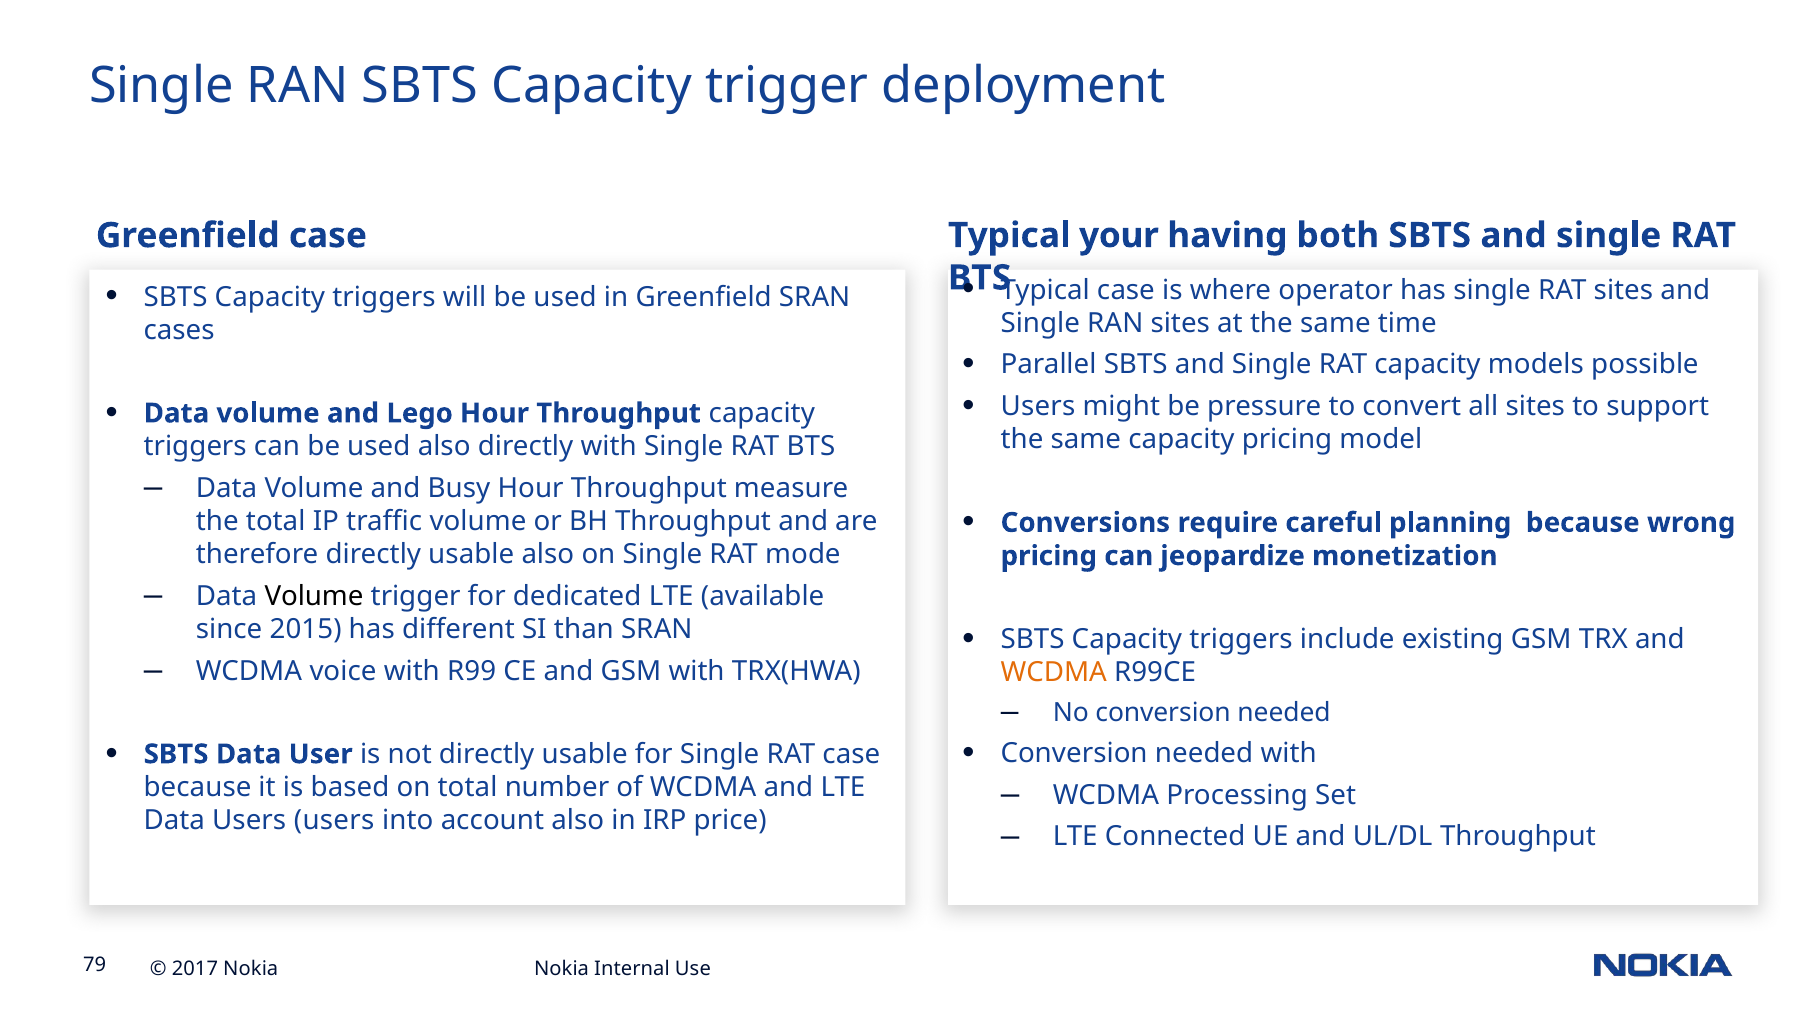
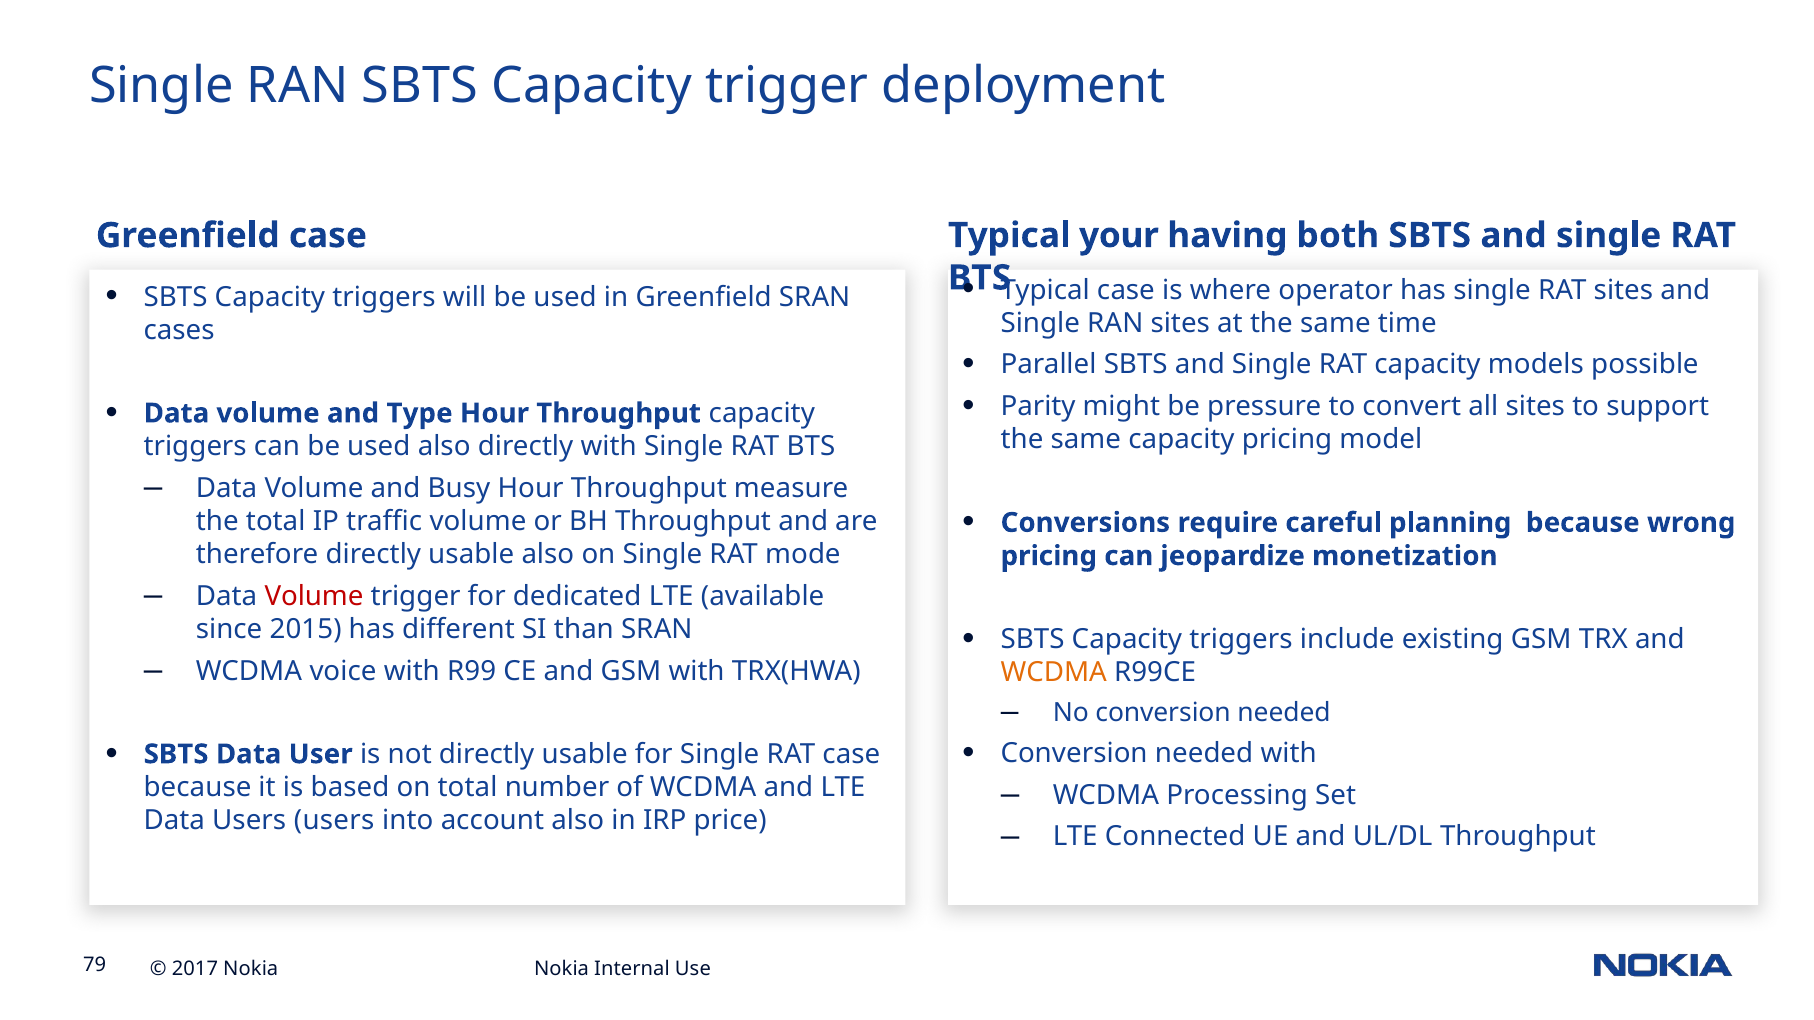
Users: Users -> Parity (1038, 407)
Lego: Lego -> Type (420, 414)
Volume colour: black -> red (314, 596)
